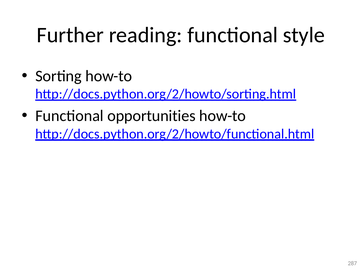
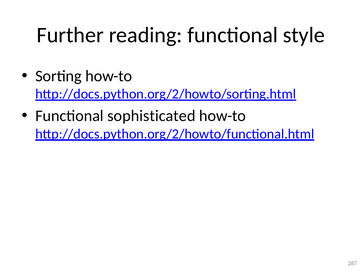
opportunities: opportunities -> sophisticated (151, 116)
